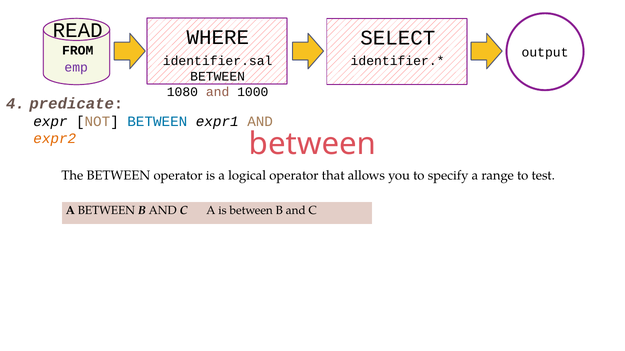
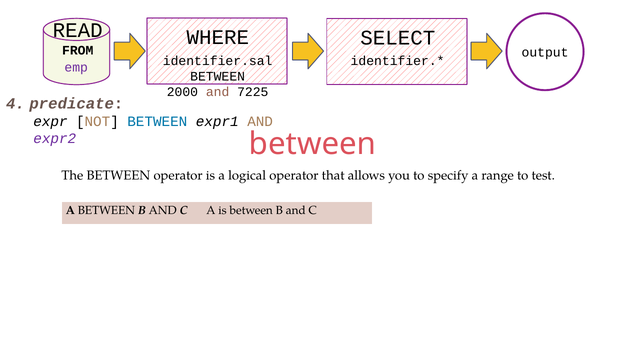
1080: 1080 -> 2000 (182, 92)
1000: 1000 -> 7225 (253, 92)
expr2 colour: orange -> purple (55, 139)
